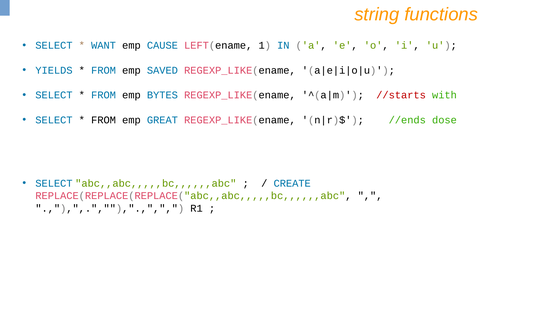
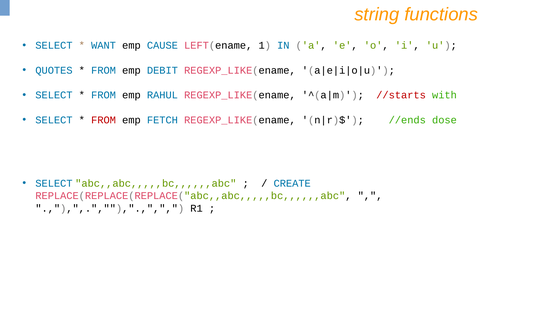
YIELDS: YIELDS -> QUOTES (54, 70)
SAVED: SAVED -> DEBIT (162, 70)
BYTES: BYTES -> RAHUL (162, 95)
FROM colour: black -> red (104, 120)
GREAT: GREAT -> FETCH (162, 120)
